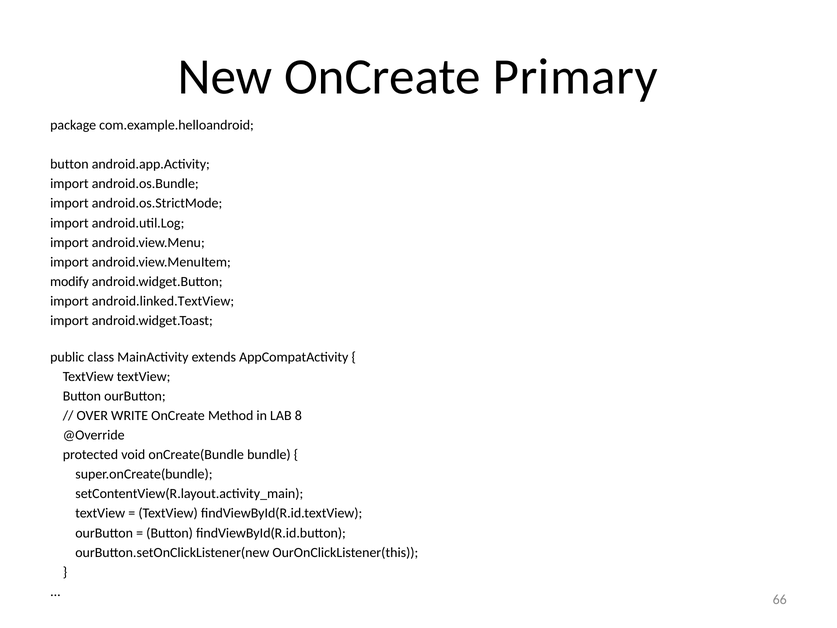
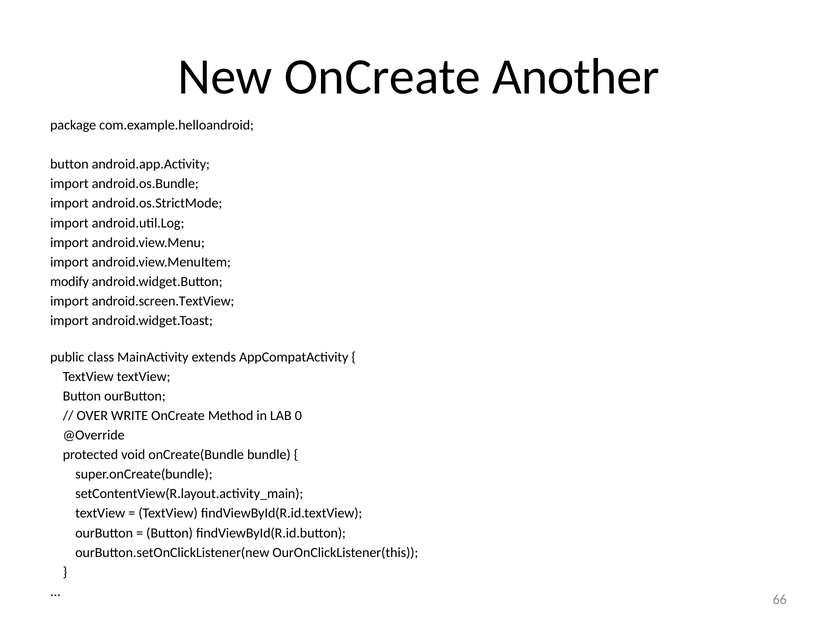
Primary: Primary -> Another (576, 77)
android.linked.TextView: android.linked.TextView -> android.screen.TextView (163, 301)
8: 8 -> 0 (298, 415)
